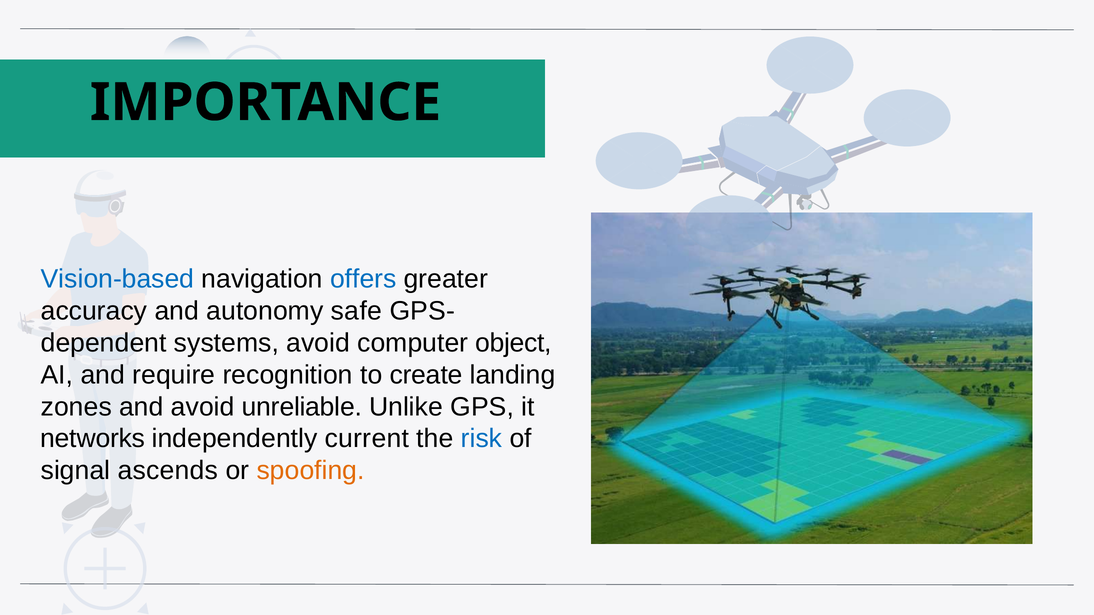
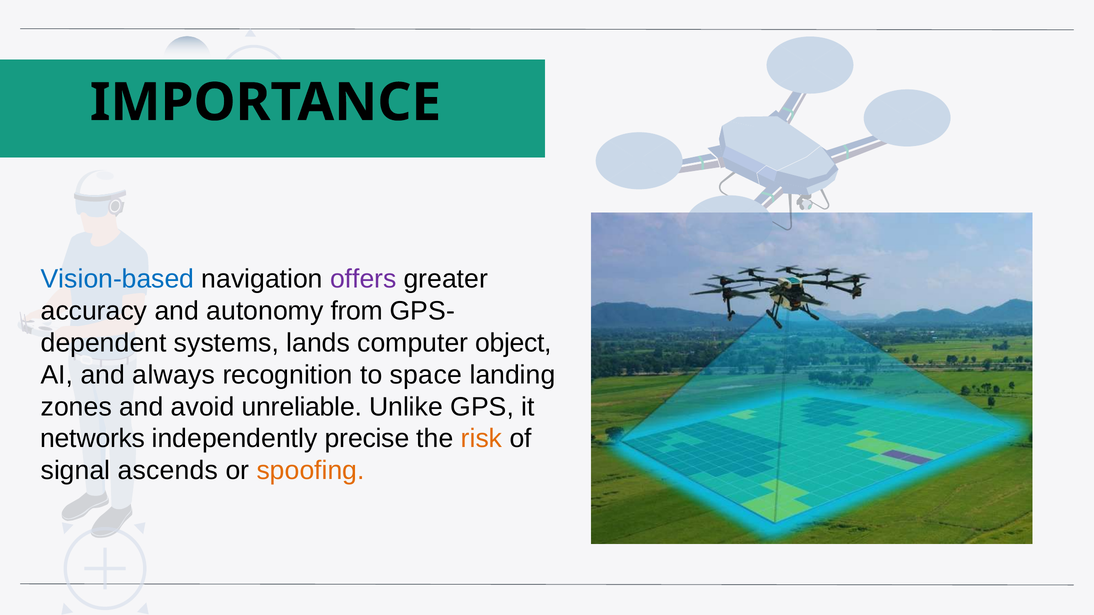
offers colour: blue -> purple (363, 279)
safe: safe -> from (357, 311)
systems avoid: avoid -> lands (318, 343)
require: require -> always (174, 375)
create: create -> space (426, 375)
current: current -> precise (367, 439)
risk colour: blue -> orange (482, 439)
